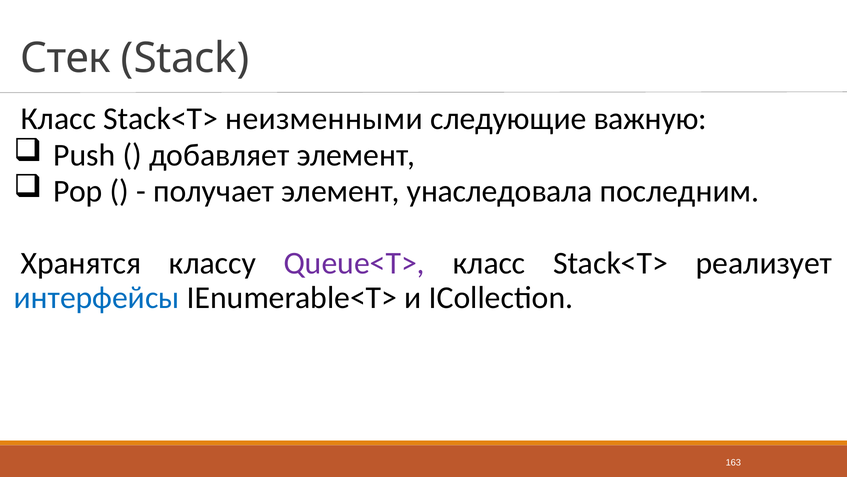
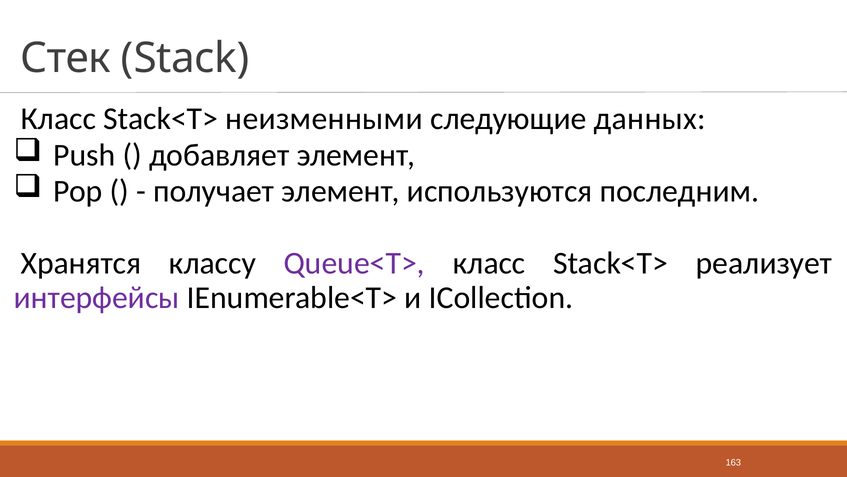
важную: важную -> данных (650, 119)
унаследовала: унаследовала -> используются (500, 191)
интерфейсы colour: blue -> purple (97, 297)
